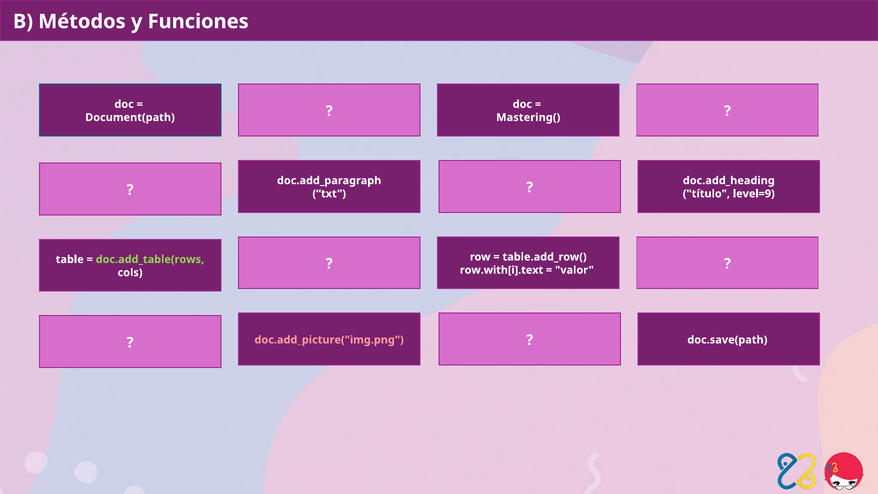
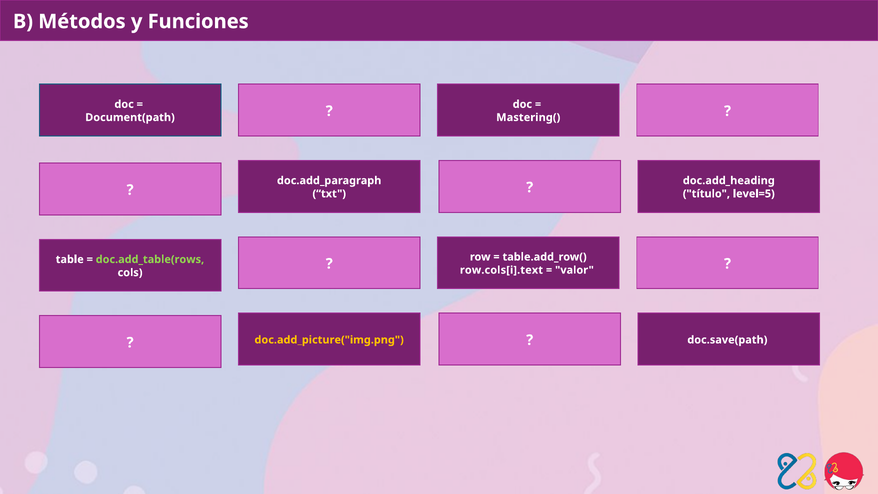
level=9: level=9 -> level=5 (754, 194)
row.with[i].text: row.with[i].text -> row.cols[i].text (501, 270)
doc.add_picture("img.png colour: pink -> yellow (329, 340)
